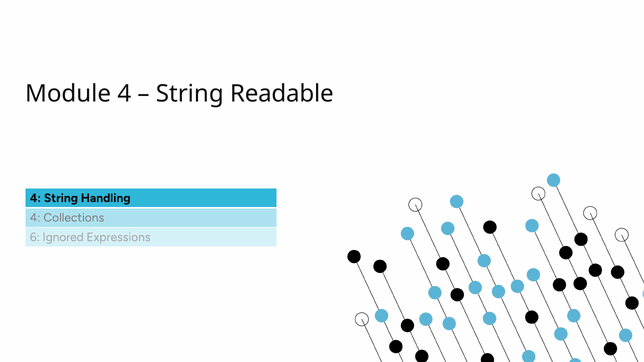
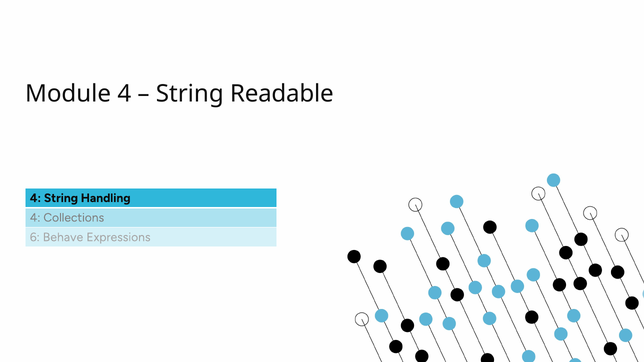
Ignored: Ignored -> Behave (63, 237)
